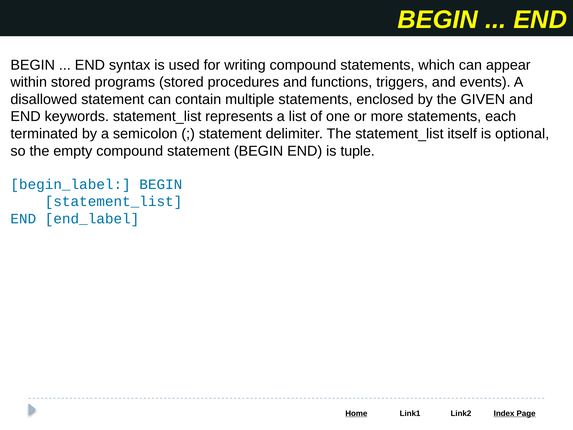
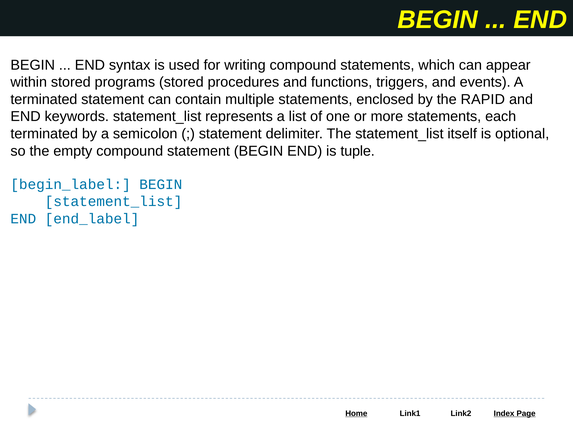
disallowed: disallowed -> terminated (44, 99)
GIVEN: GIVEN -> RAPID (483, 99)
